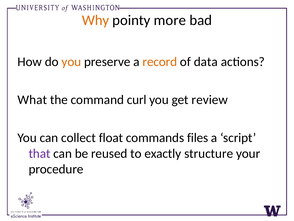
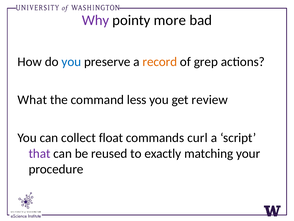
Why colour: orange -> purple (96, 20)
you colour: orange -> blue (71, 62)
data: data -> grep (206, 62)
curl: curl -> less (137, 100)
files: files -> curl (197, 138)
structure: structure -> matching (209, 153)
